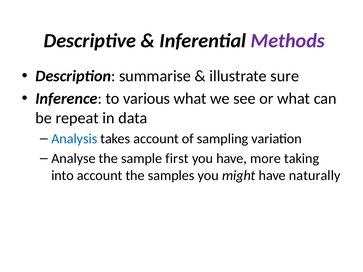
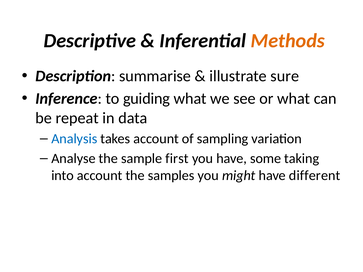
Methods colour: purple -> orange (288, 41)
various: various -> guiding (147, 99)
more: more -> some (266, 159)
naturally: naturally -> different (315, 176)
